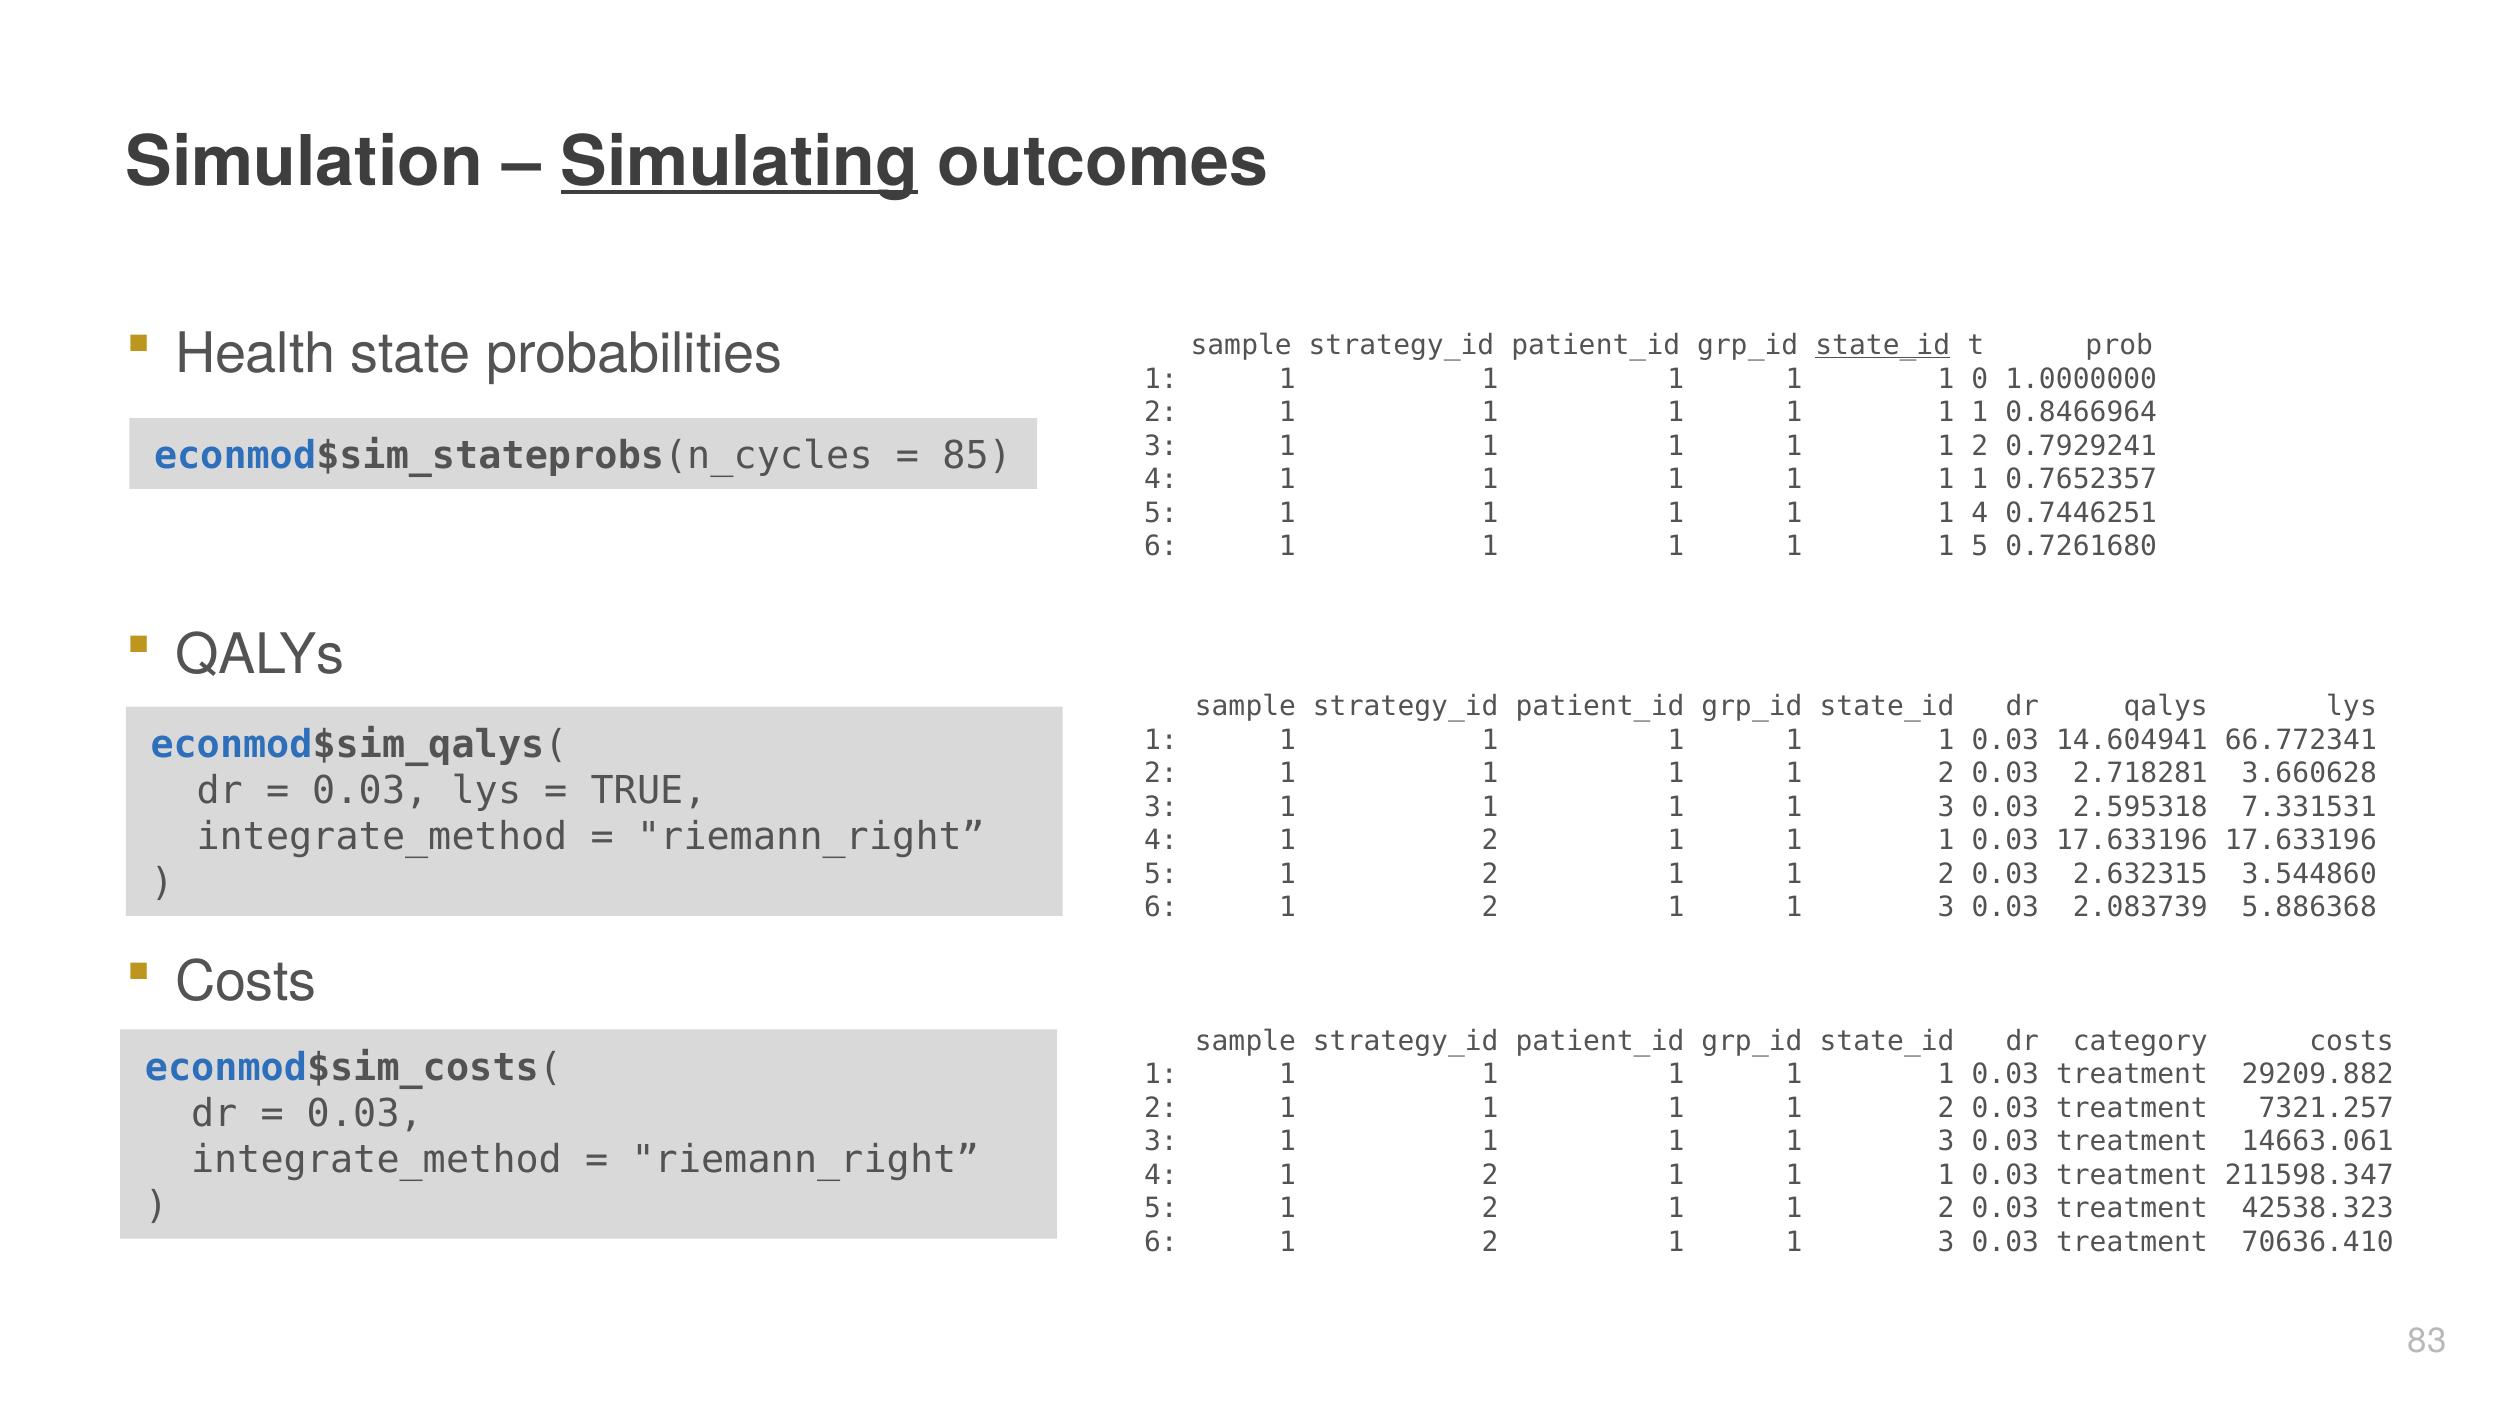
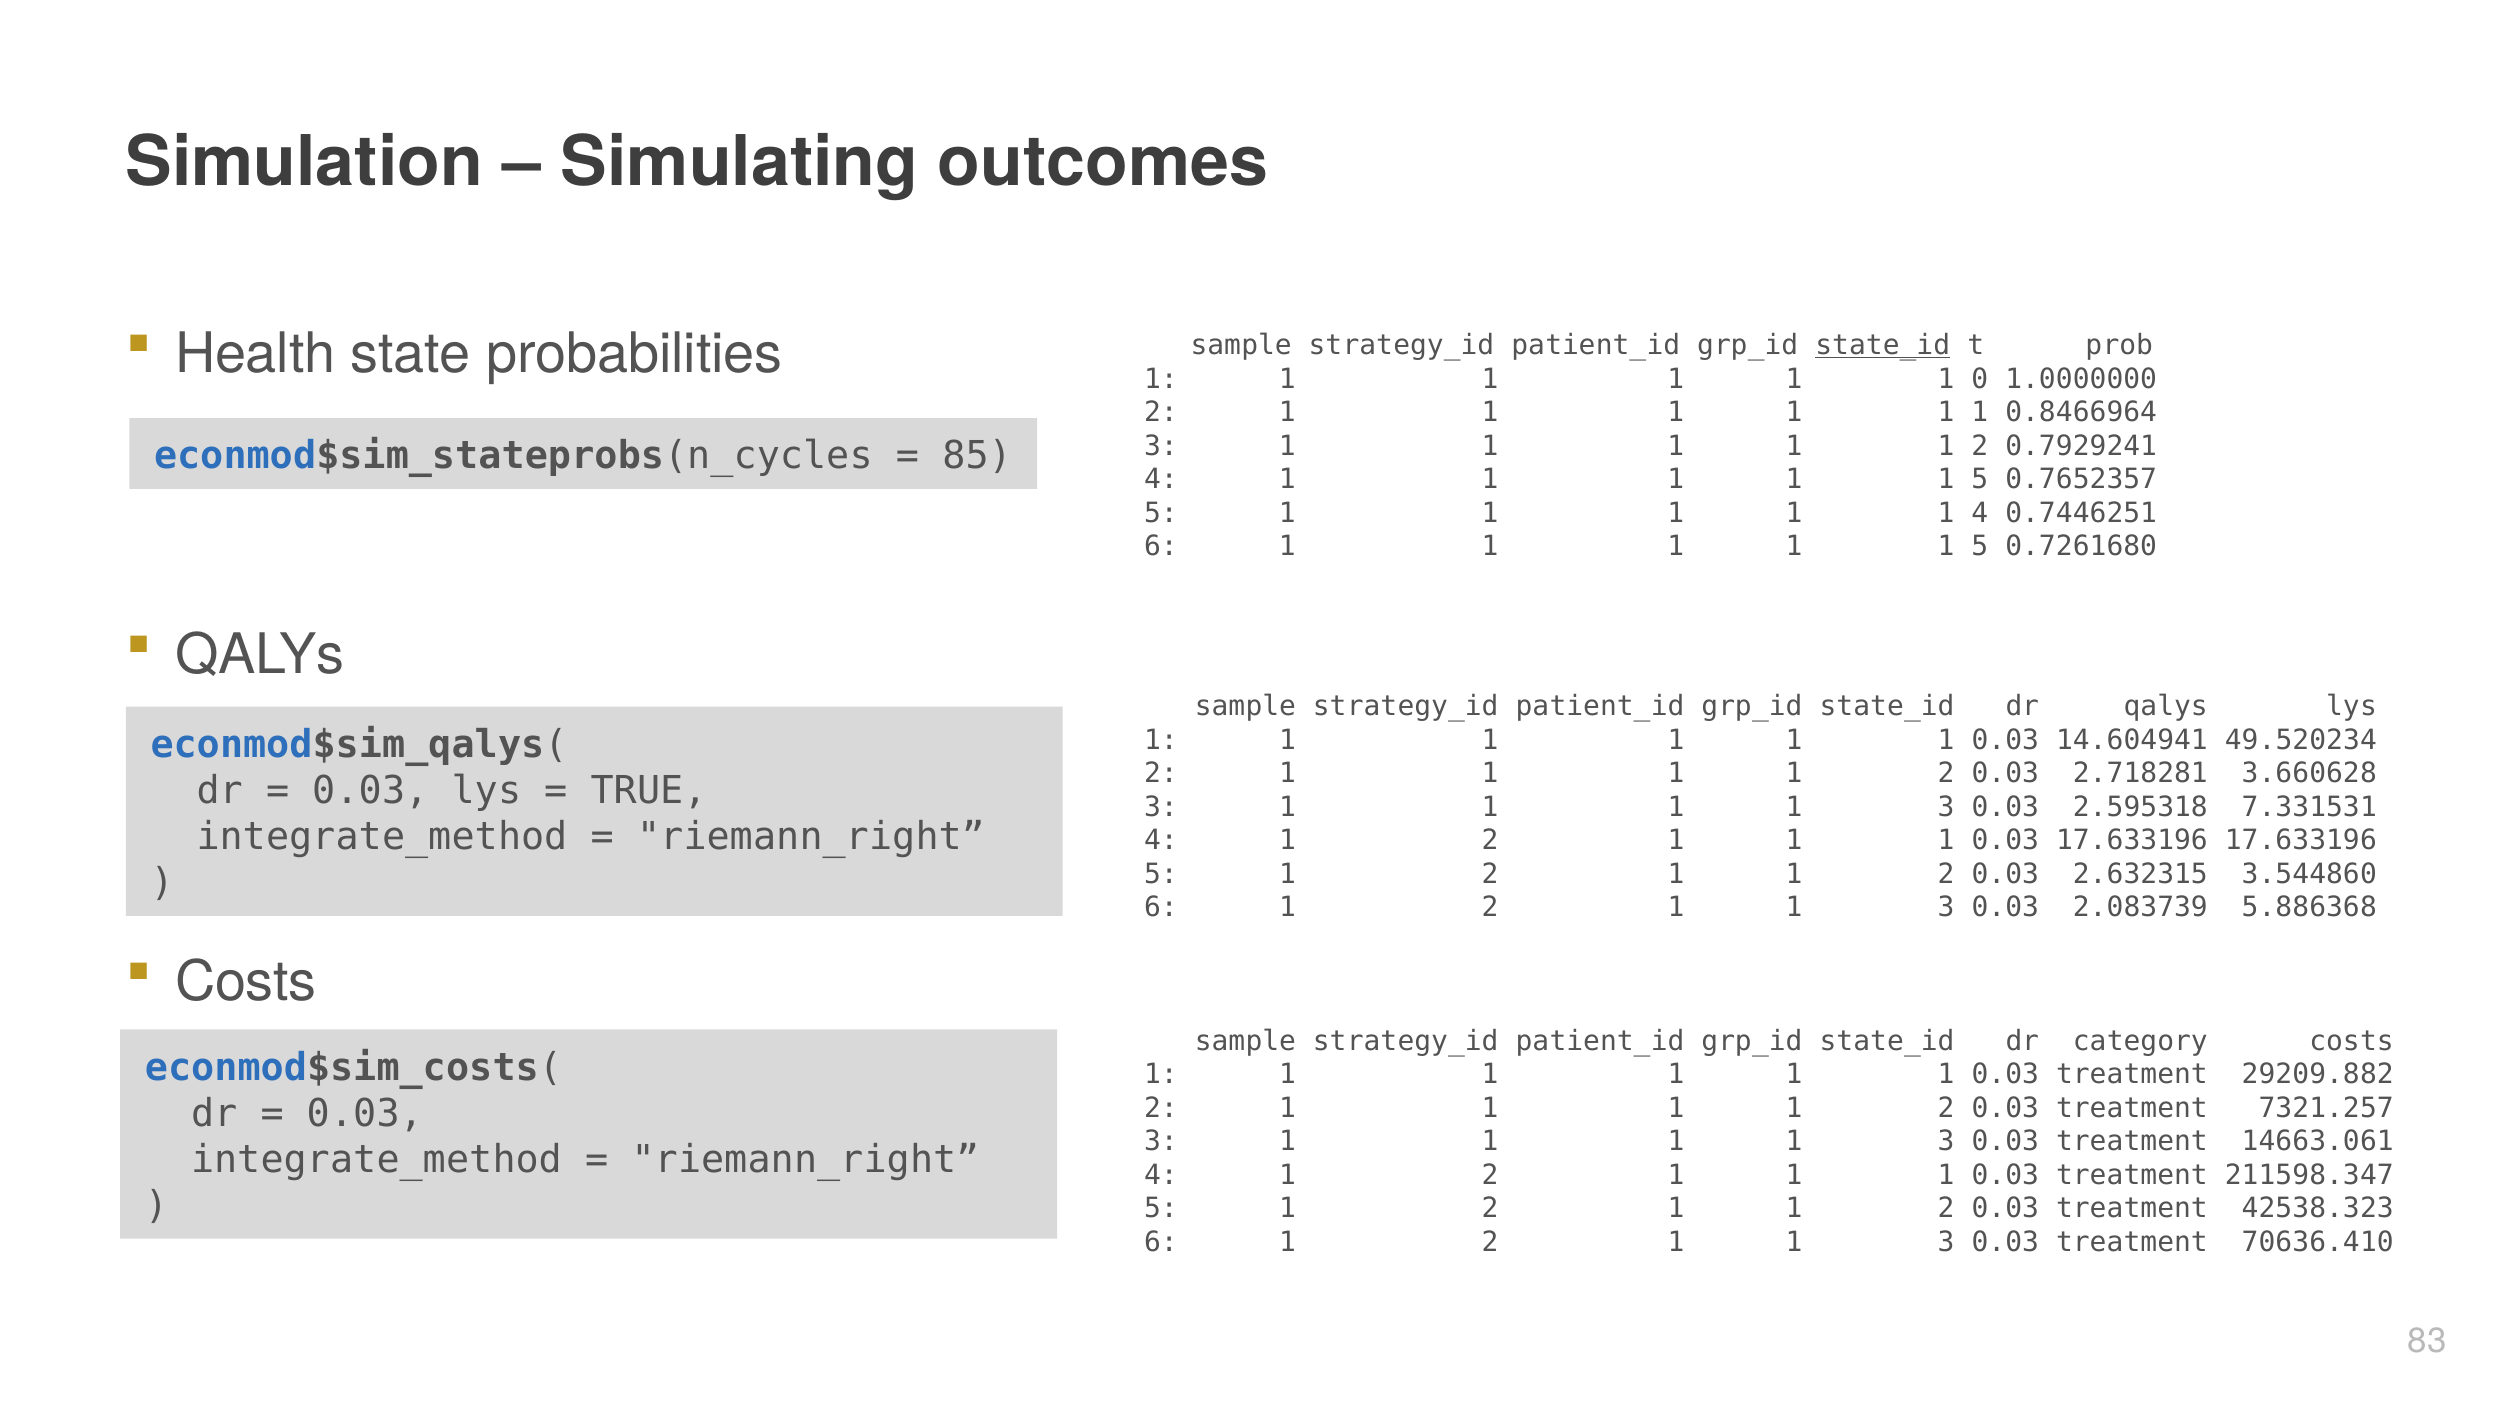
Simulating underline: present -> none (740, 162)
1: 1 -> 5 (1980, 479)
66.772341: 66.772341 -> 49.520234 (2301, 740)
